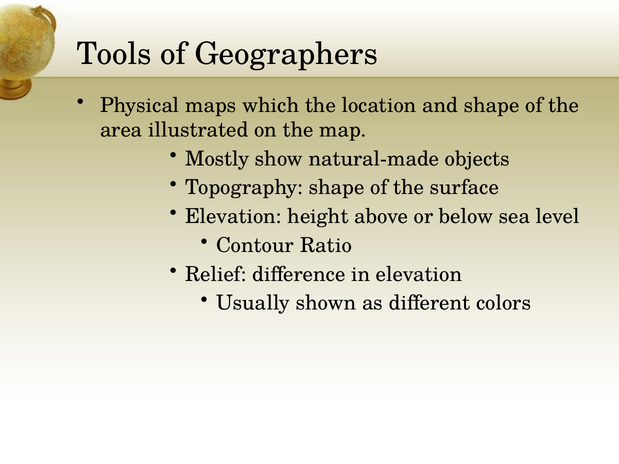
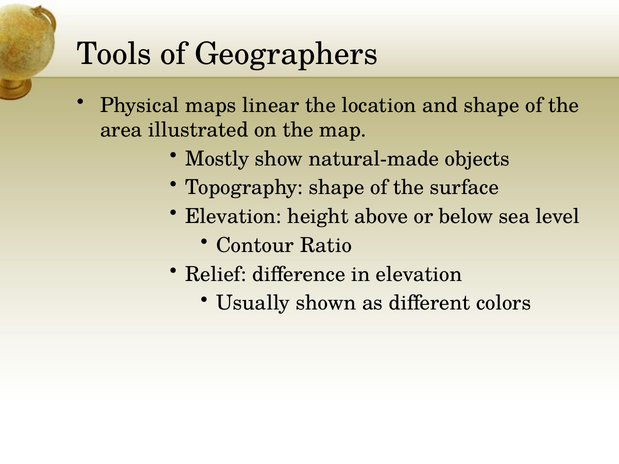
which: which -> linear (271, 105)
